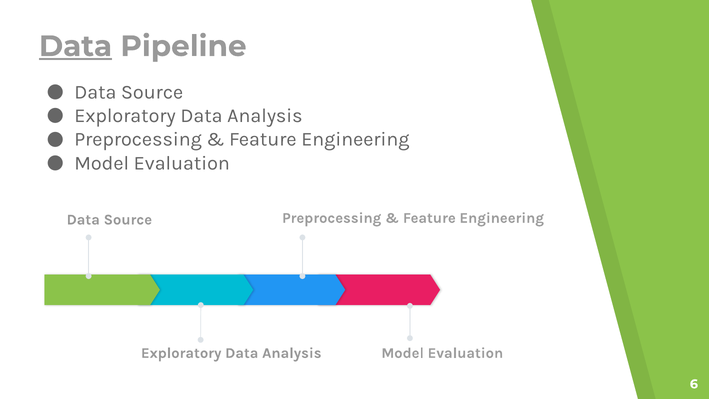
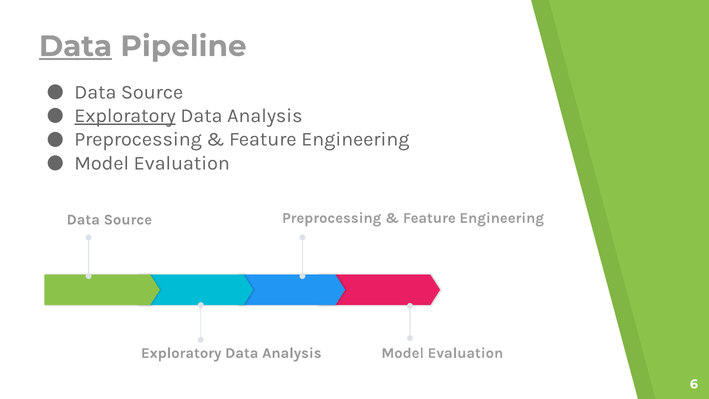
Exploratory underline: none -> present (125, 116)
